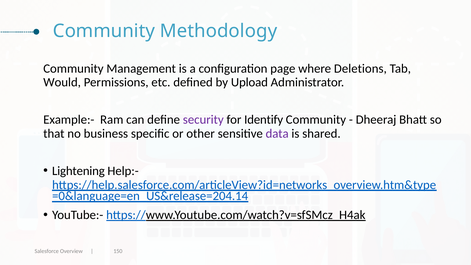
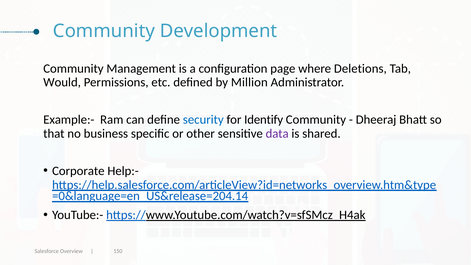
Methodology: Methodology -> Development (219, 31)
Upload: Upload -> Million (249, 82)
security colour: purple -> blue (203, 120)
Lightening: Lightening -> Corporate (78, 171)
